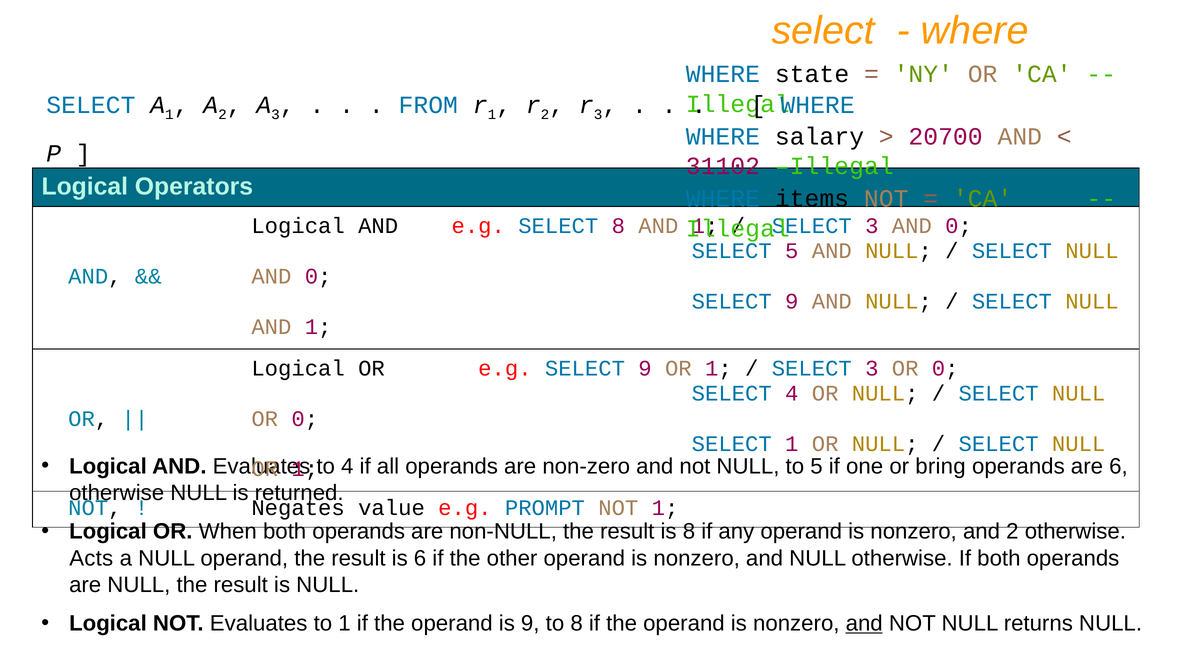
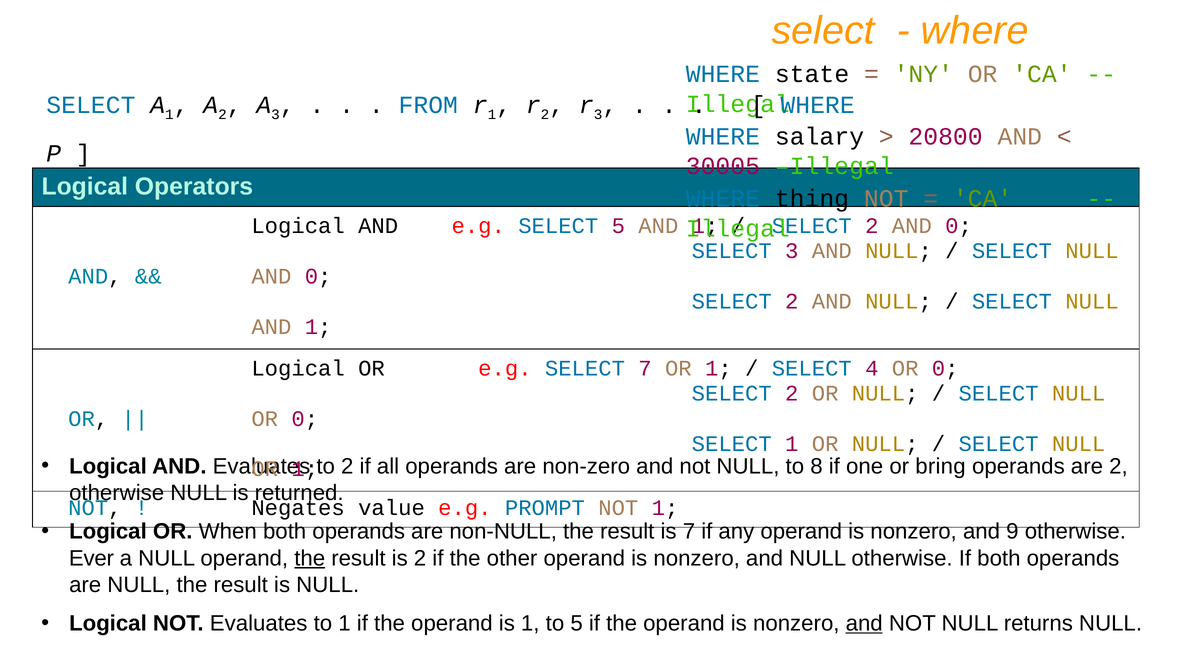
20700: 20700 -> 20800 (946, 137)
31102: 31102 -> 30005 (723, 166)
items: items -> thing (812, 199)
SELECT 8: 8 -> 5 (618, 226)
3: 3 -> 2 (872, 226)
SELECT 5: 5 -> 3 (792, 251)
9: 9 -> 2 (792, 302)
e.g SELECT 9: 9 -> 7 (645, 368)
3: 3 -> 4 (872, 368)
4: 4 -> 2 (792, 394)
to 4: 4 -> 2 (347, 466)
to 5: 5 -> 8 (817, 466)
are 6: 6 -> 2 (1118, 466)
is 8: 8 -> 7 (689, 532)
and 2: 2 -> 9 (1012, 532)
Acts: Acts -> Ever (91, 558)
the underline: none -> present (310, 558)
is 6: 6 -> 2 (420, 558)
is 9: 9 -> 1 (530, 624)
to 8: 8 -> 5 (577, 624)
